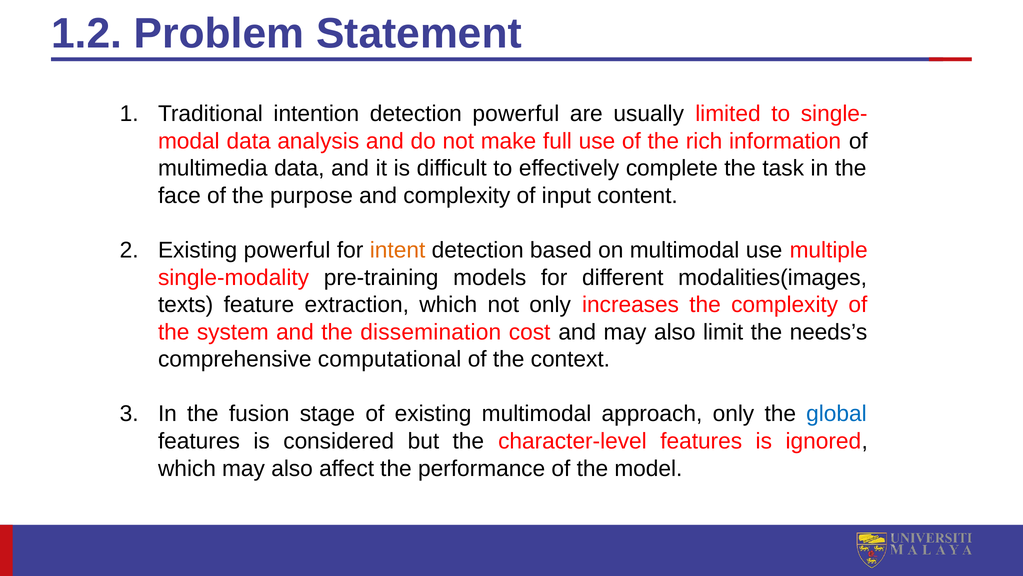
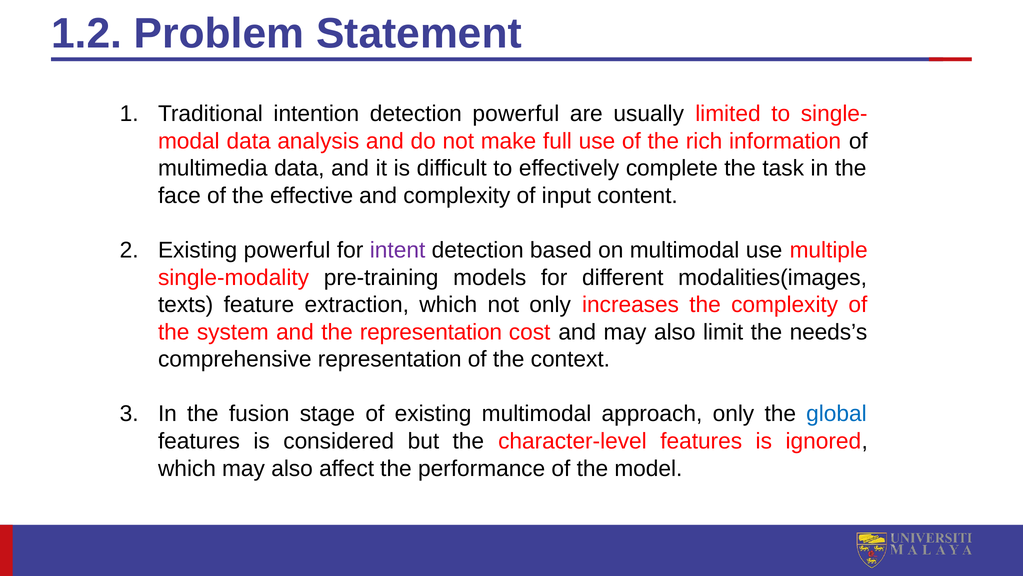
purpose: purpose -> effective (312, 195)
intent colour: orange -> purple (398, 250)
the dissemination: dissemination -> representation (431, 332)
comprehensive computational: computational -> representation (390, 359)
